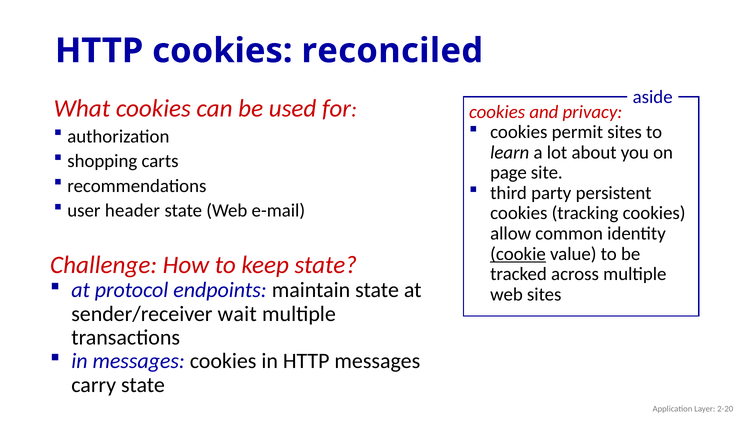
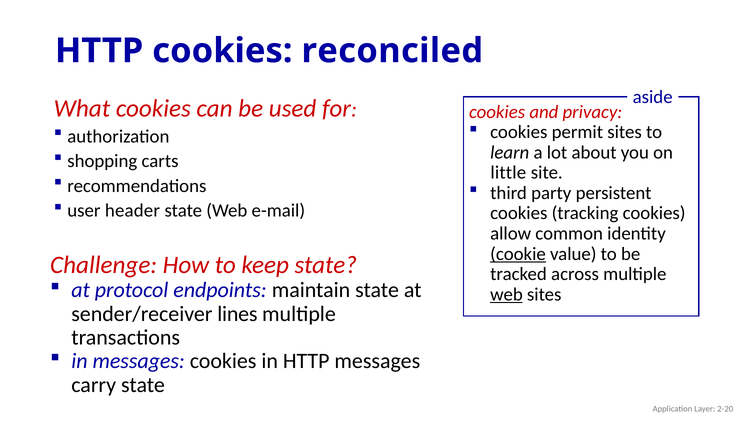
page: page -> little (508, 173)
web underline: none -> present (506, 295)
wait: wait -> lines (237, 314)
